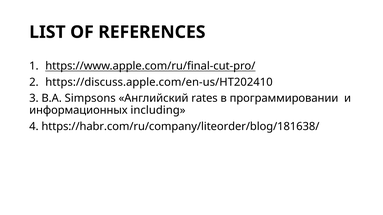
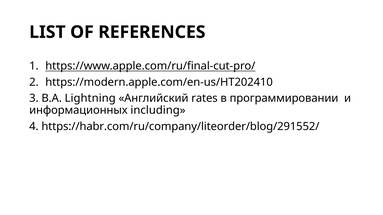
https://discuss.apple.com/en-us/HT202410: https://discuss.apple.com/en-us/HT202410 -> https://modern.apple.com/en-us/HT202410 (159, 82)
Simpsons: Simpsons -> Lightning (90, 98)
https://habr.com/ru/company/liteorder/blog/181638/: https://habr.com/ru/company/liteorder/blog/181638/ -> https://habr.com/ru/company/liteorder/blog/291552/ (180, 127)
